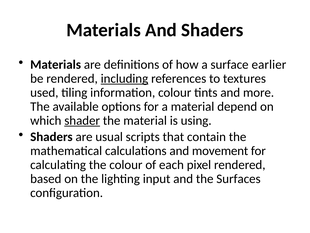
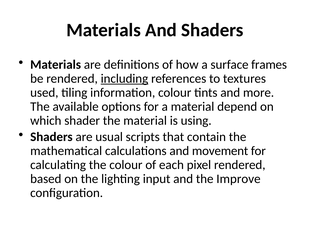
earlier: earlier -> frames (269, 64)
shader underline: present -> none (82, 120)
Surfaces: Surfaces -> Improve (238, 179)
